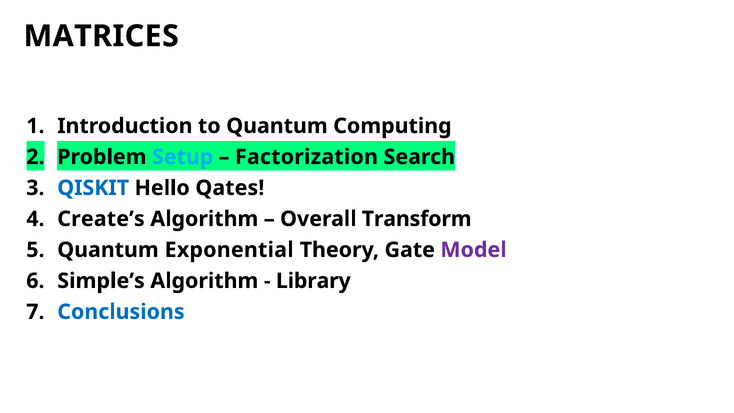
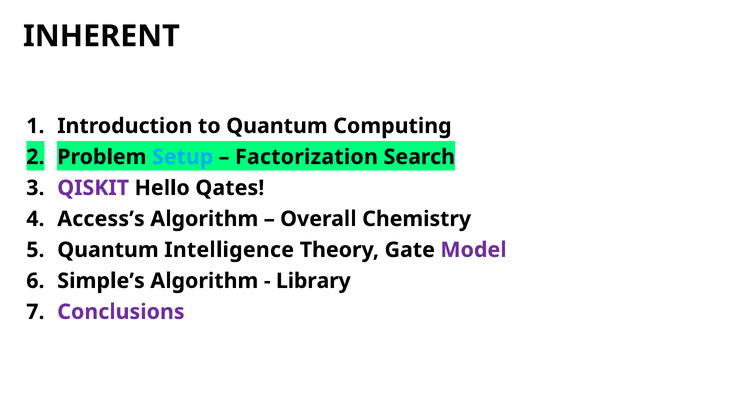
MATRICES: MATRICES -> INHERENT (101, 36)
QISKIT colour: blue -> purple (93, 188)
Create’s: Create’s -> Access’s (101, 219)
Transform: Transform -> Chemistry (417, 219)
Exponential: Exponential -> Intelligence (229, 250)
Conclusions colour: blue -> purple (121, 312)
